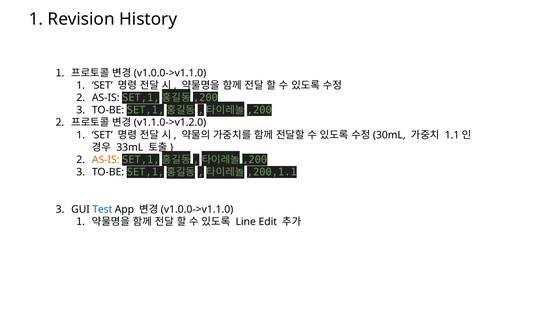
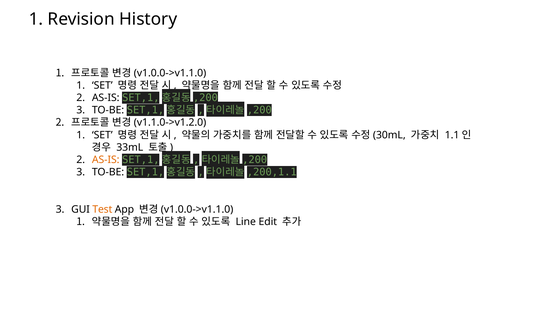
Test colour: blue -> orange (102, 210)
